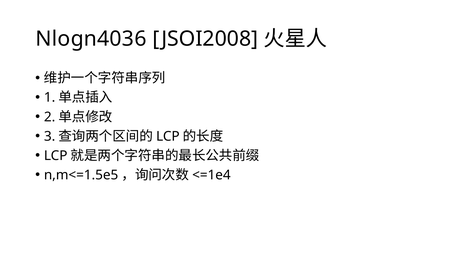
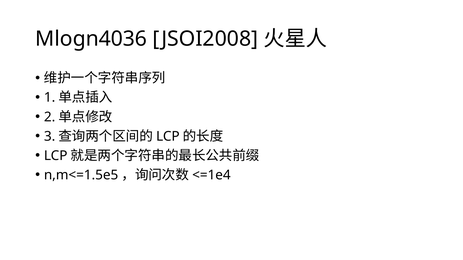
Nlogn4036: Nlogn4036 -> Mlogn4036 (91, 39)
